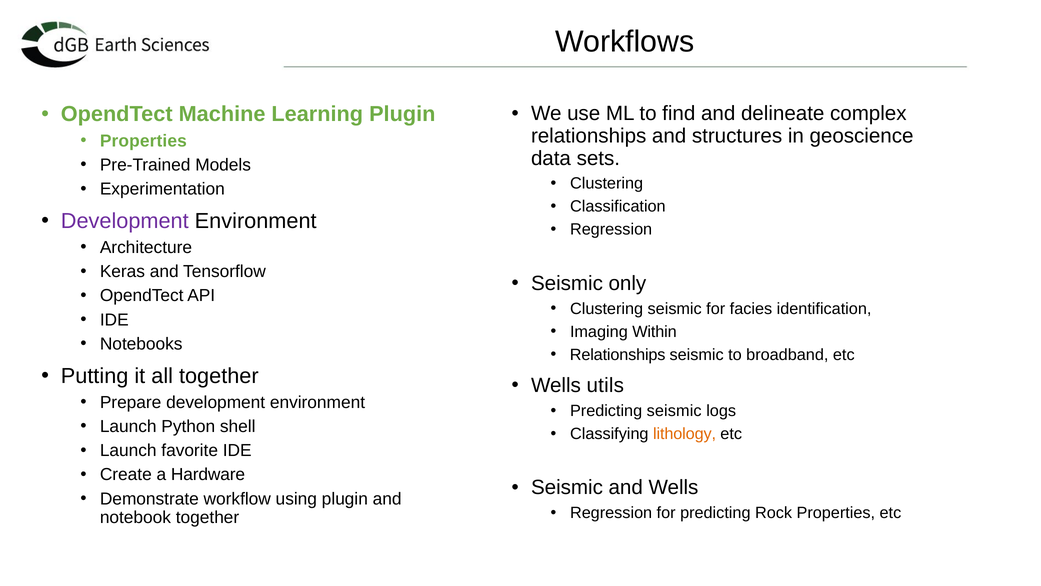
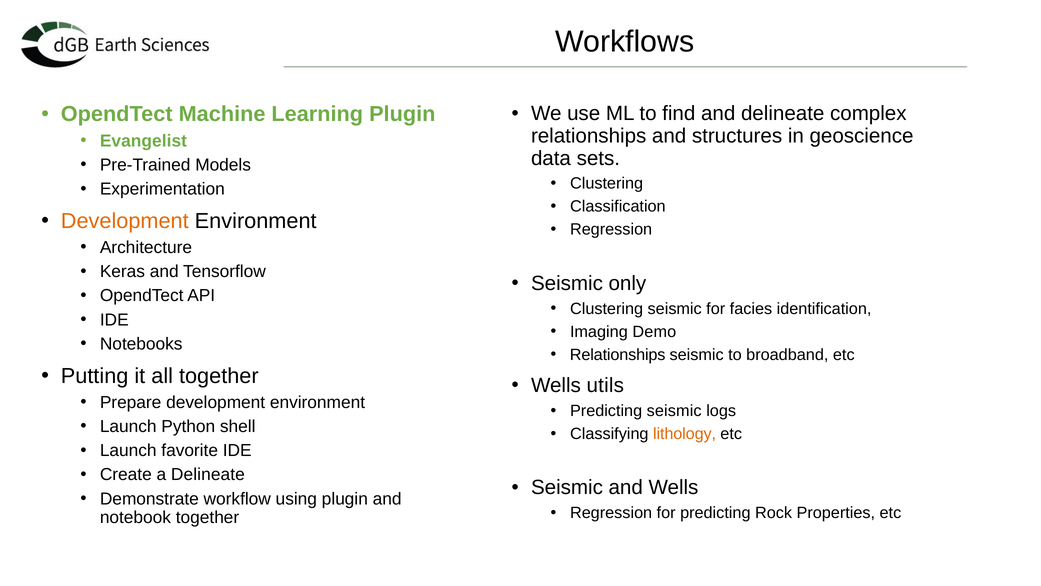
Properties: Properties -> Evangelist (143, 141)
Development colour: purple -> orange (125, 221)
Within: Within -> Demo (654, 331)
a Hardware: Hardware -> Delineate (208, 474)
